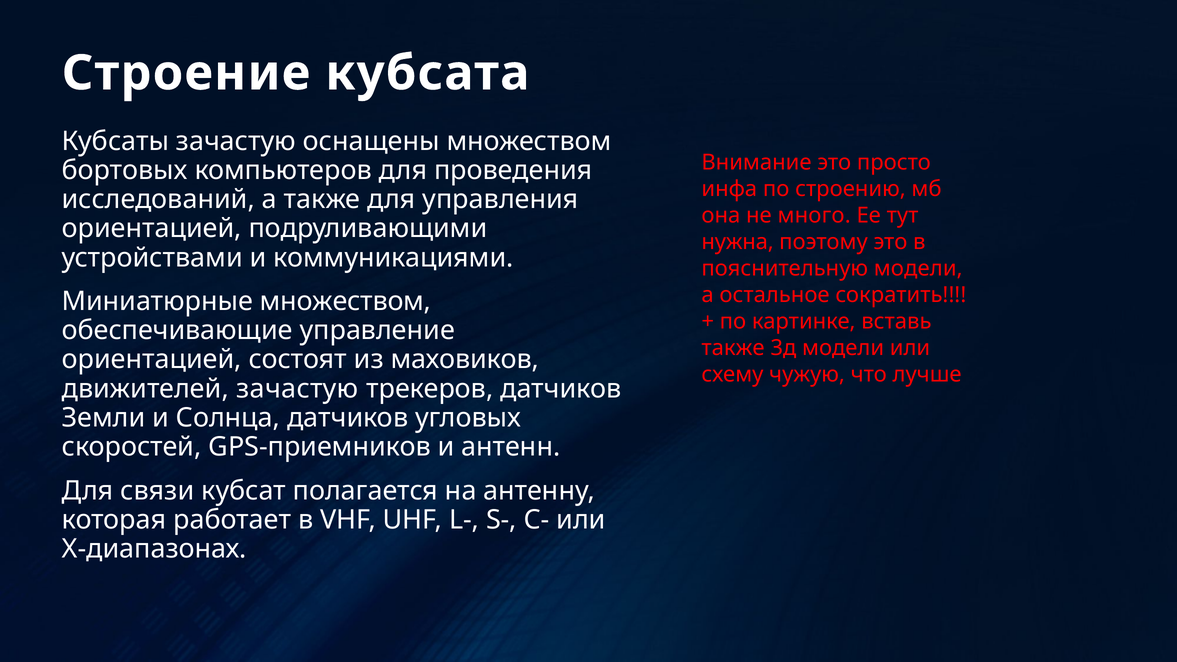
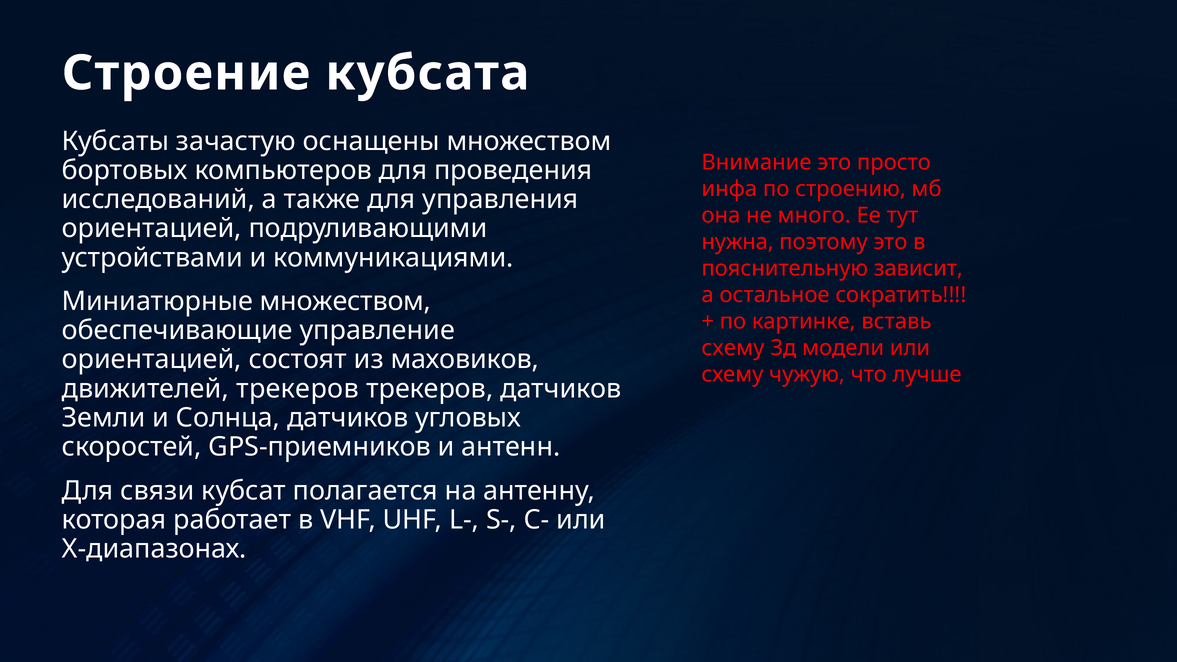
пояснительную модели: модели -> зависит (918, 268)
также: также -> схему (733, 348)
движителей зачастую: зачастую -> трекеров (297, 389)
